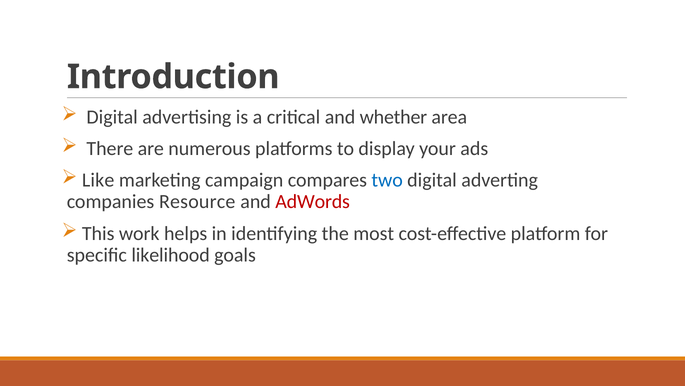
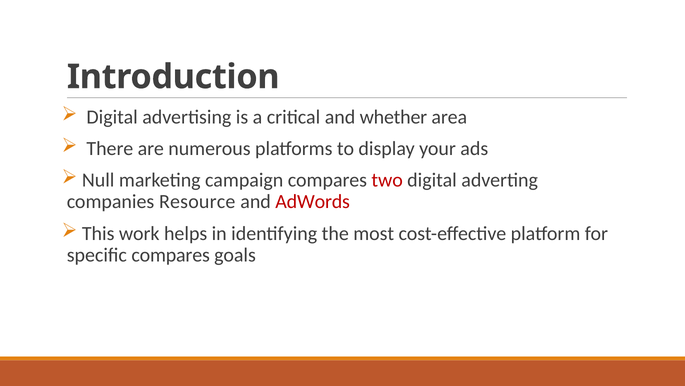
Like: Like -> Null (98, 180)
two colour: blue -> red (387, 180)
specific likelihood: likelihood -> compares (171, 255)
